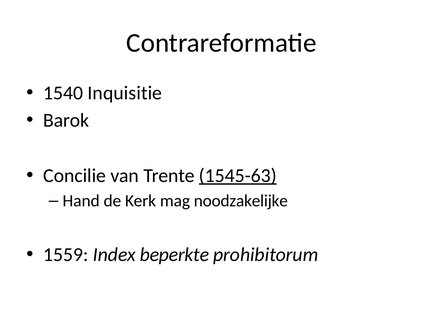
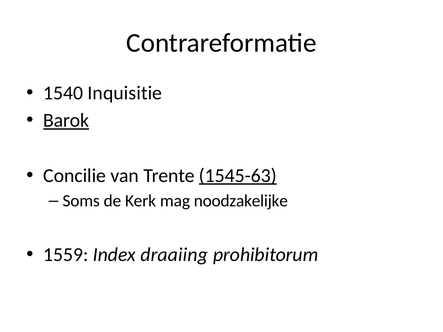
Barok underline: none -> present (66, 121)
Hand: Hand -> Soms (81, 201)
beperkte: beperkte -> draaiing (174, 255)
